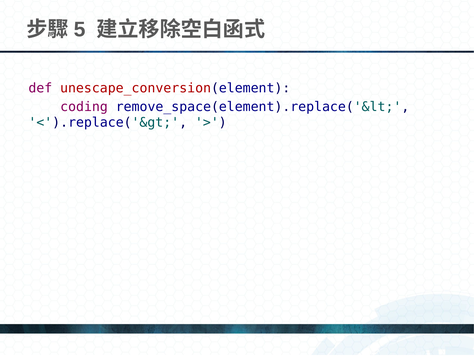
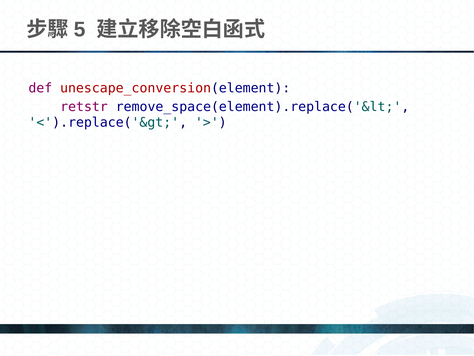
coding: coding -> retstr (84, 107)
